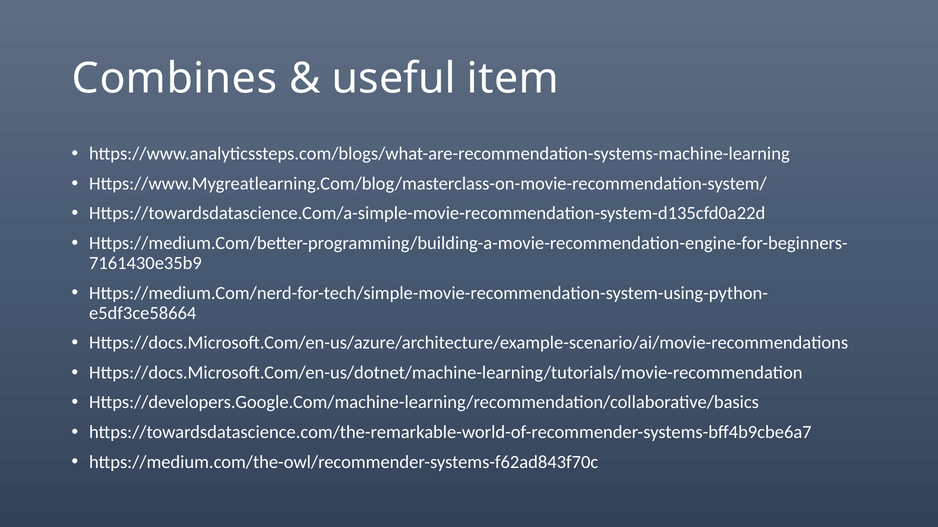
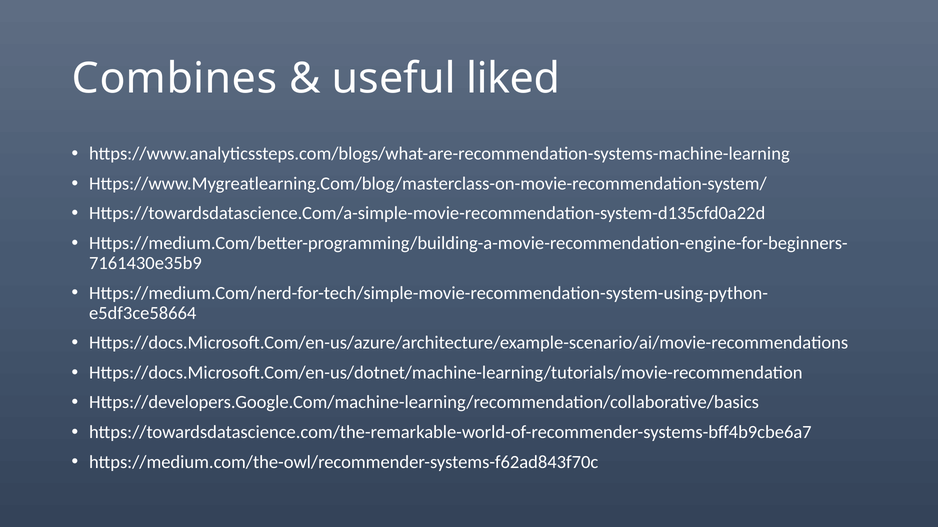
item: item -> liked (513, 79)
